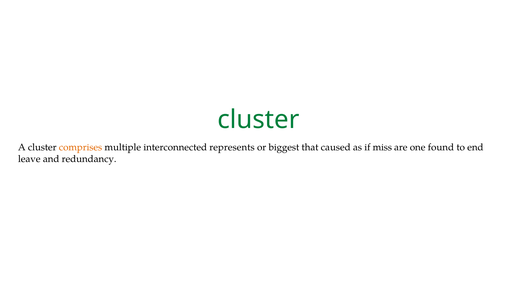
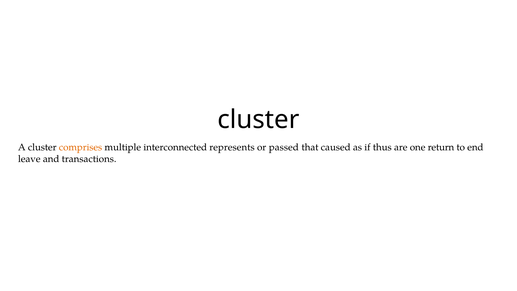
cluster colour: green -> black (258, 119)
biggest: biggest -> passed (284, 147)
miss: miss -> thus (382, 147)
found: found -> return (441, 147)
redundancy: redundancy -> transactions (89, 159)
